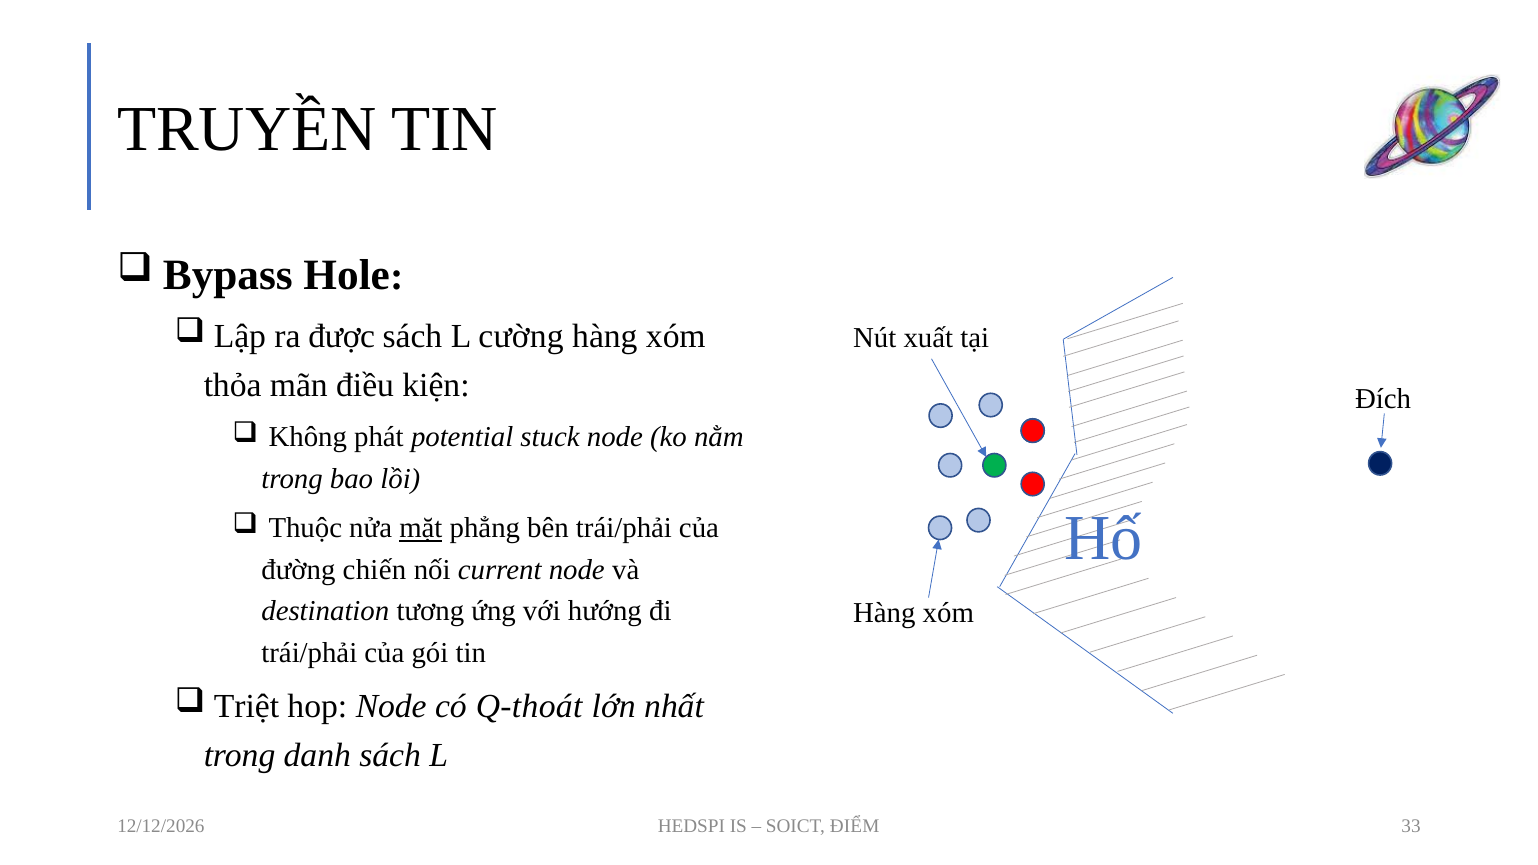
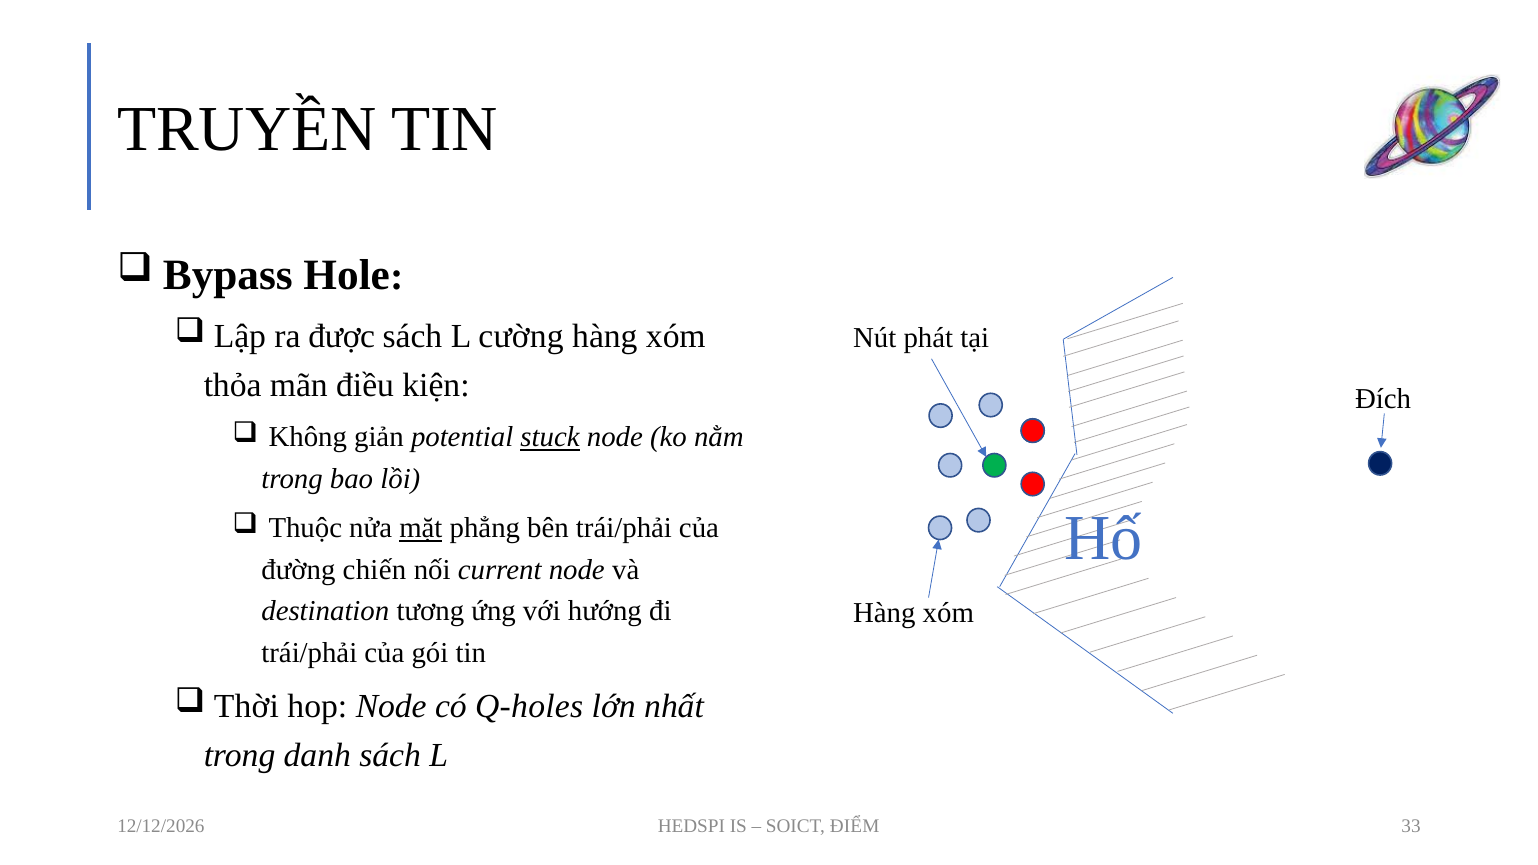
xuất: xuất -> phát (928, 338)
phát: phát -> giản (379, 437)
stuck underline: none -> present (550, 437)
Triệt: Triệt -> Thời (246, 707)
Q-thoát: Q-thoát -> Q-holes (529, 707)
